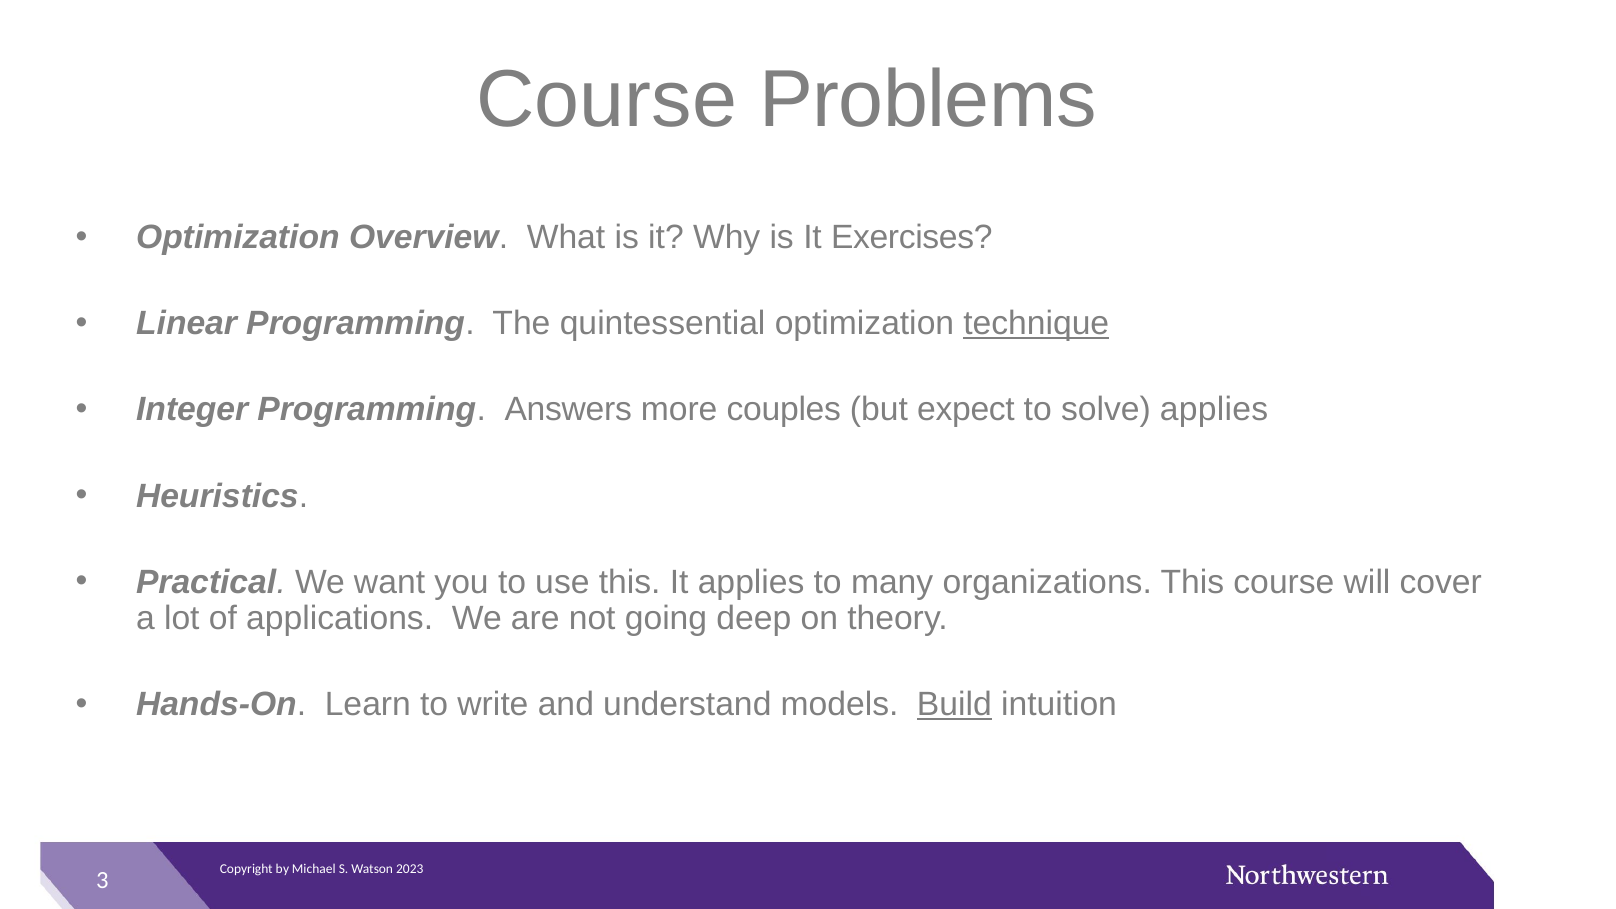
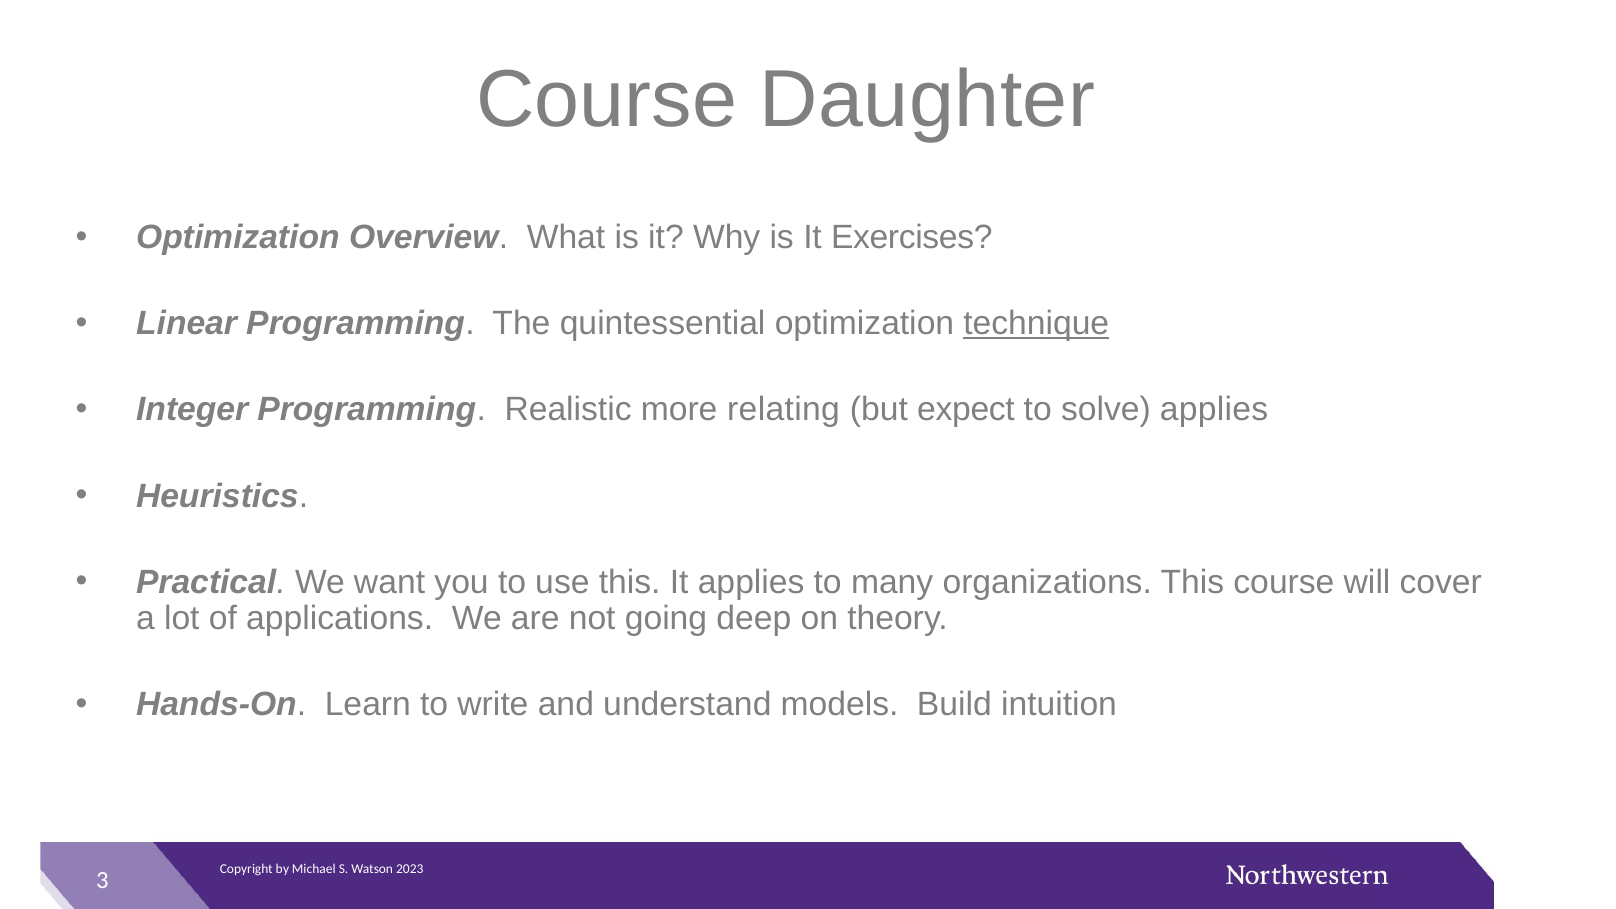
Problems: Problems -> Daughter (927, 100)
Answers: Answers -> Realistic (568, 410)
couples: couples -> relating (784, 410)
Build underline: present -> none (954, 705)
